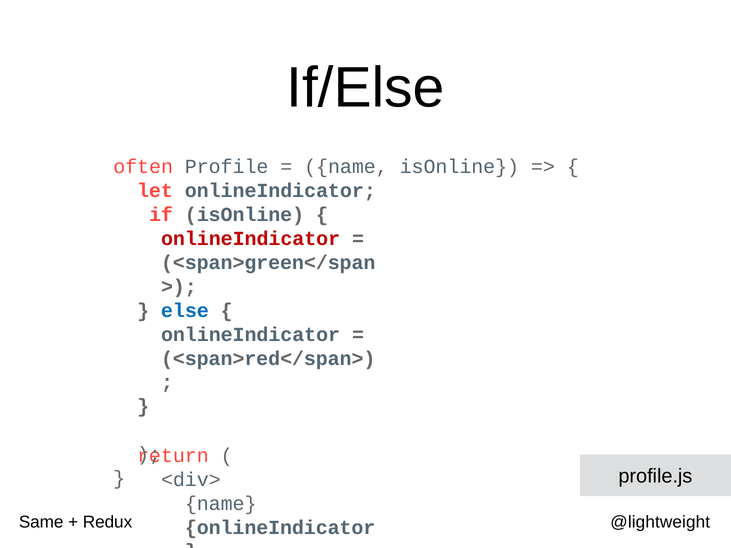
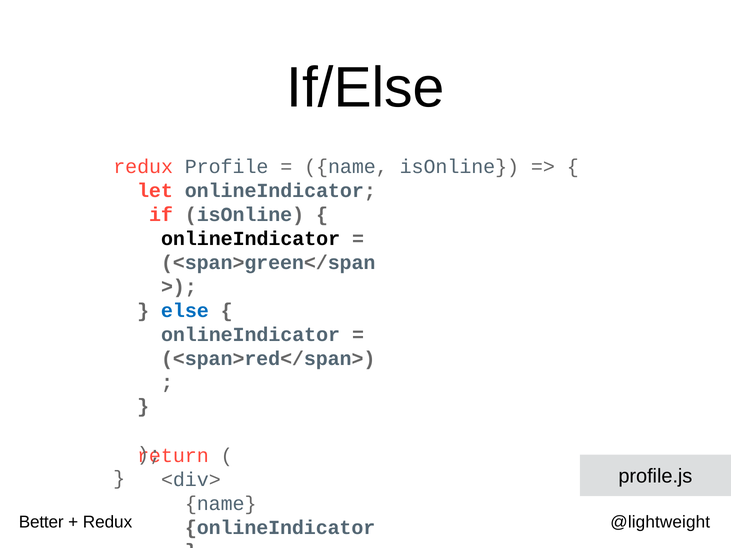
often: often -> redux (143, 167)
onlineIndicator colour: red -> black (251, 239)
Same: Same -> Better (41, 522)
